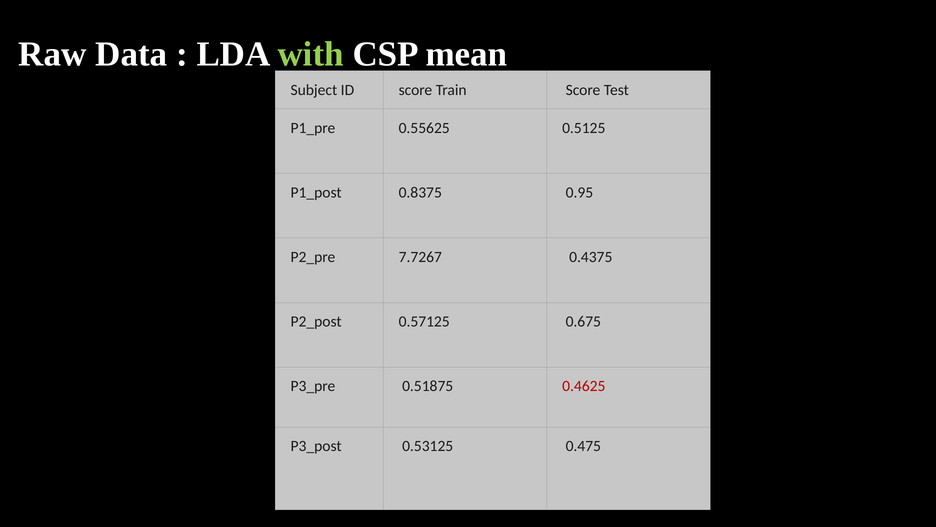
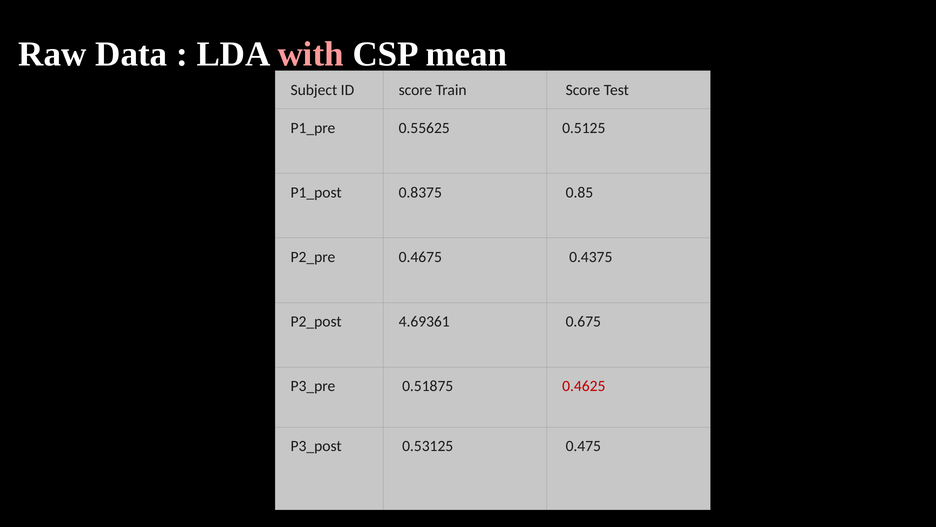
with colour: light green -> pink (311, 54)
0.95: 0.95 -> 0.85 (579, 192)
7.7267: 7.7267 -> 0.4675 (420, 257)
0.57125: 0.57125 -> 4.69361 (424, 321)
